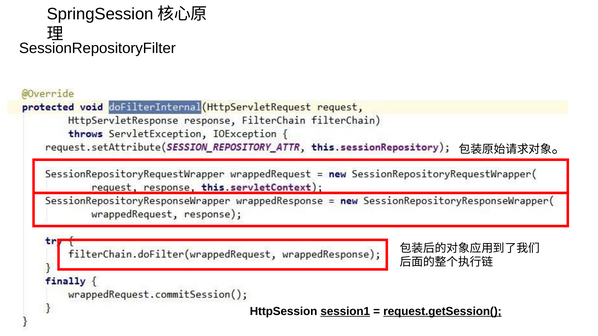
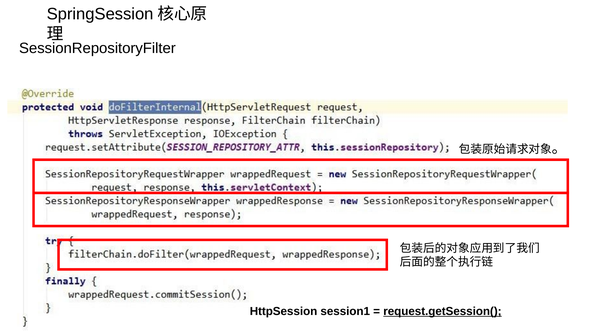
session1 underline: present -> none (345, 312)
